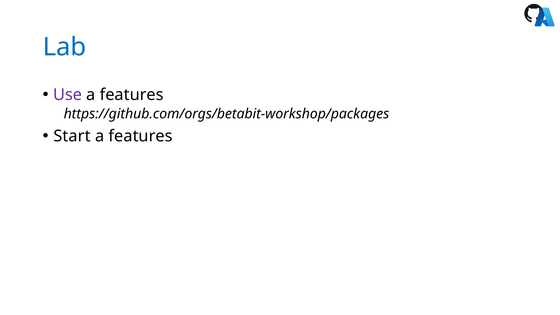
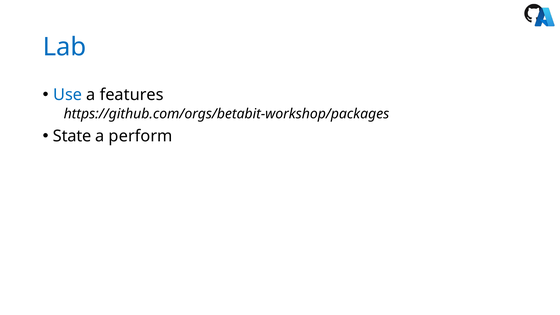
Use colour: purple -> blue (68, 95)
Start: Start -> State (72, 136)
features: features -> perform (141, 136)
